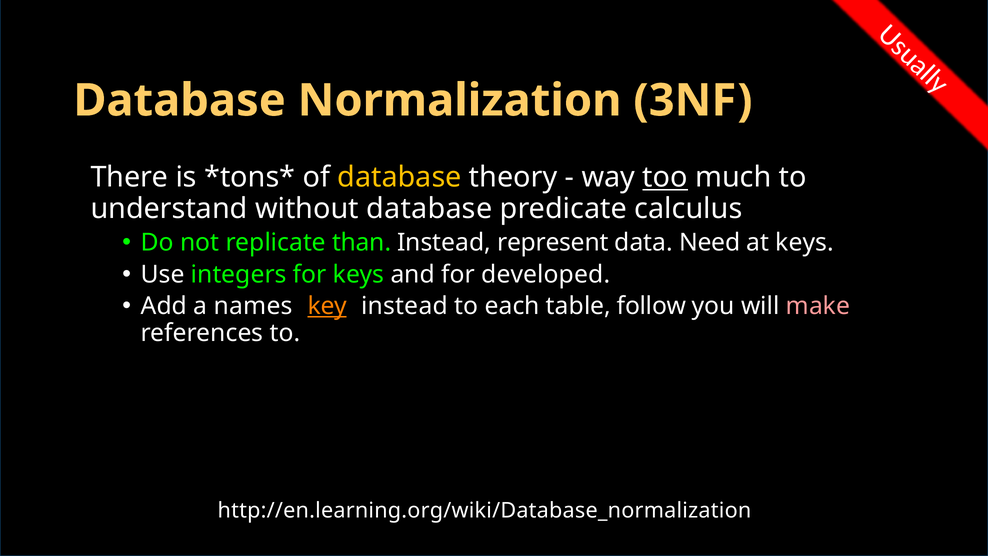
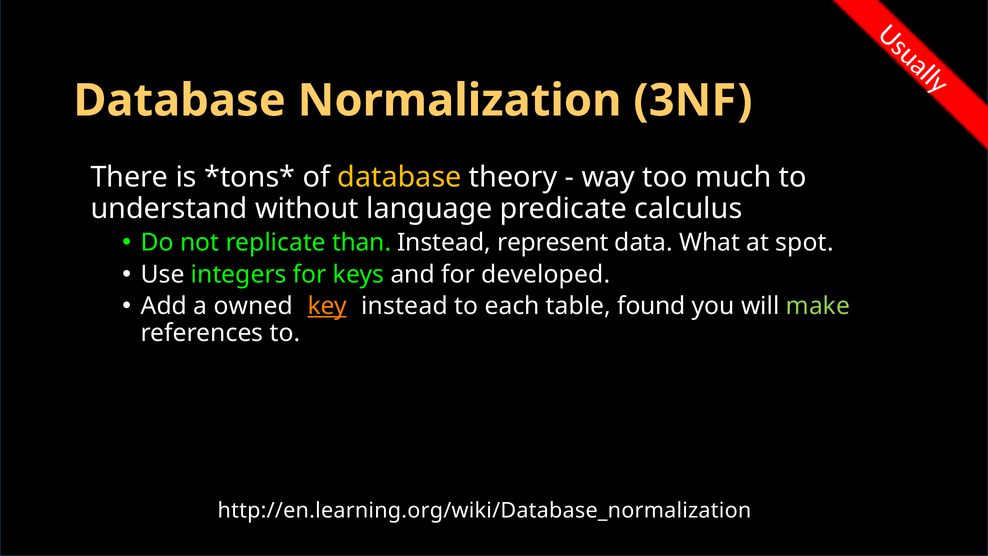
too underline: present -> none (665, 177)
without database: database -> language (429, 208)
Need: Need -> What (710, 243)
at keys: keys -> spot (805, 243)
names: names -> owned (253, 306)
follow: follow -> found (651, 306)
make colour: pink -> light green (818, 306)
